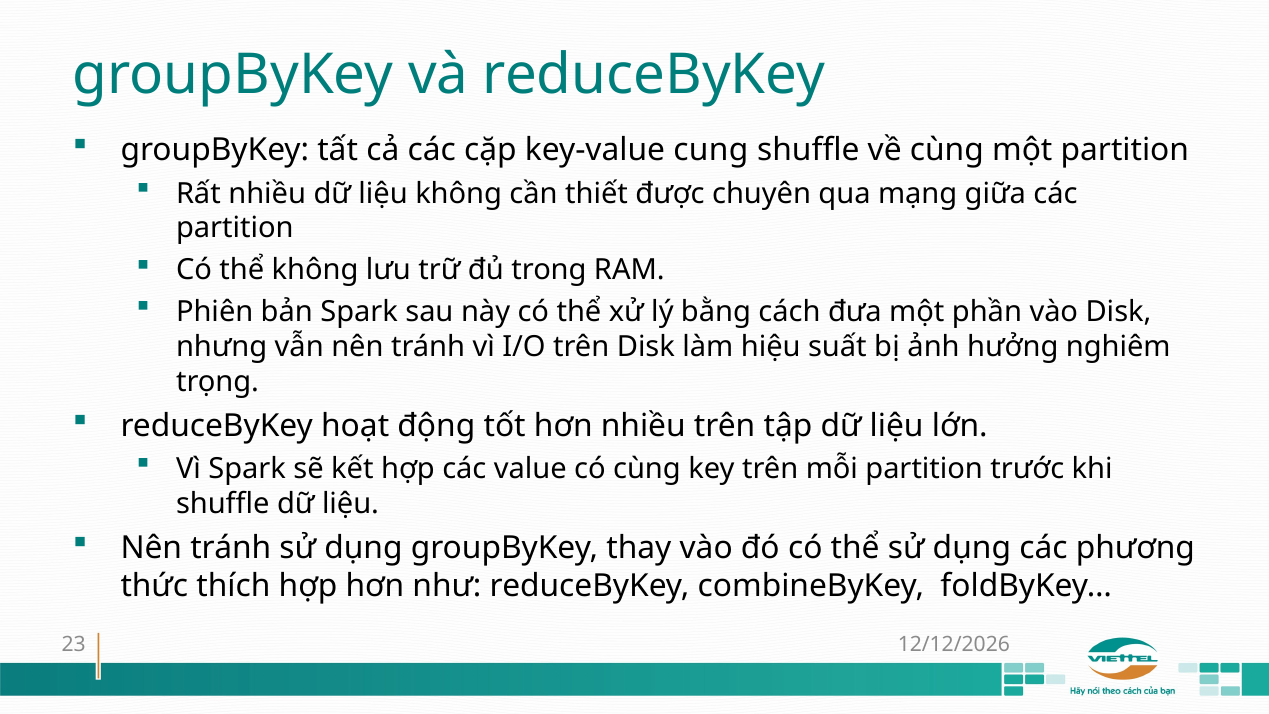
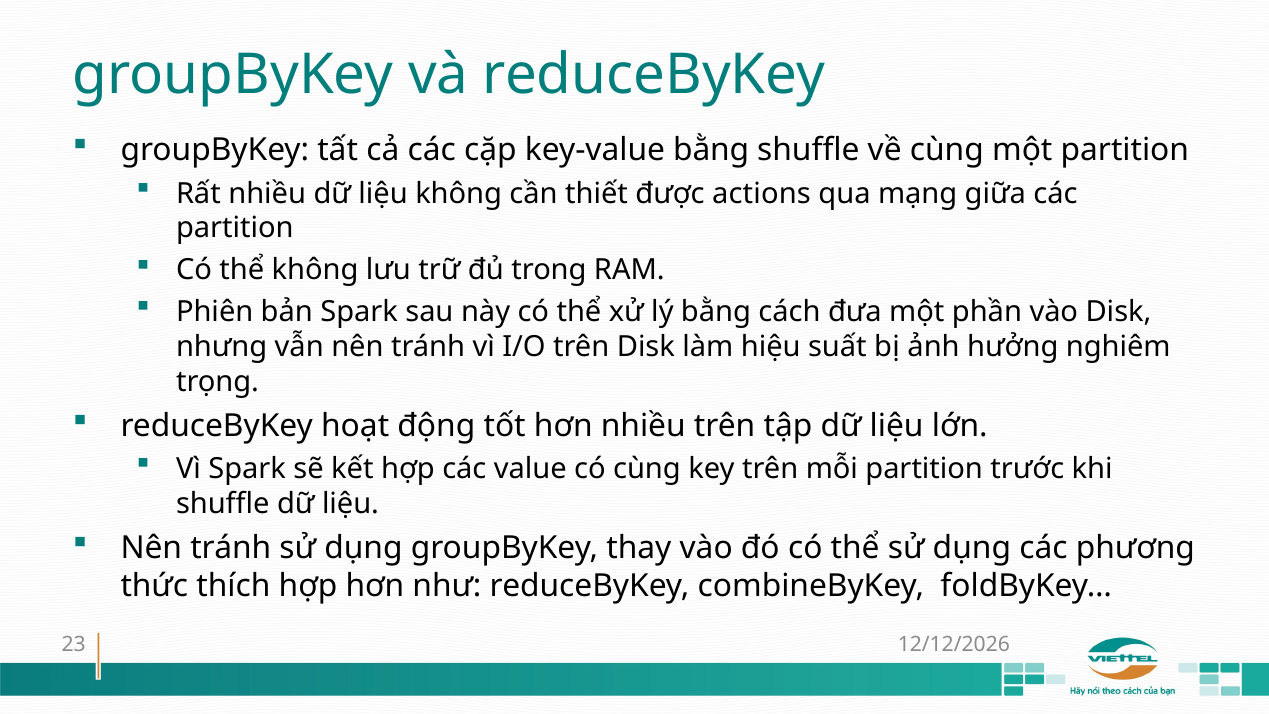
key-value cung: cung -> bằng (711, 150)
chuyên: chuyên -> actions (761, 193)
